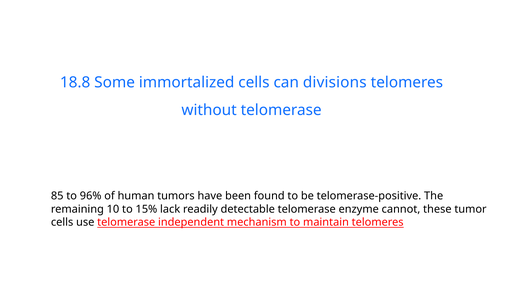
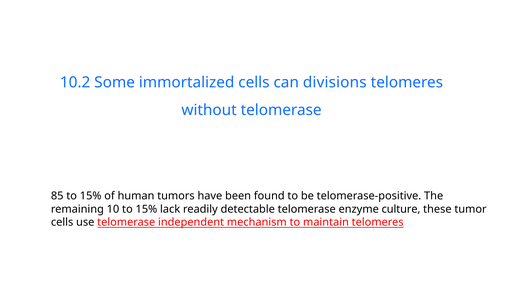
18.8: 18.8 -> 10.2 (75, 82)
85 to 96%: 96% -> 15% (91, 196)
cannot: cannot -> culture (401, 209)
